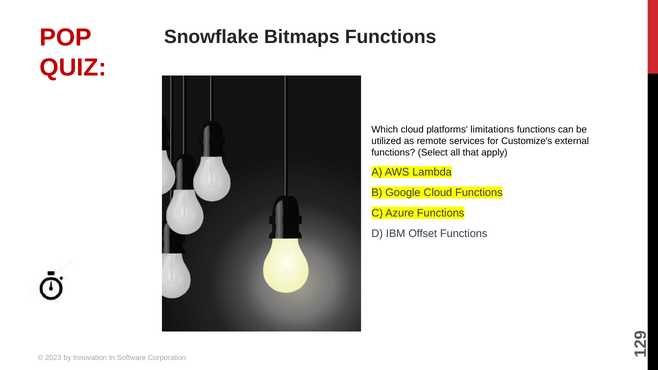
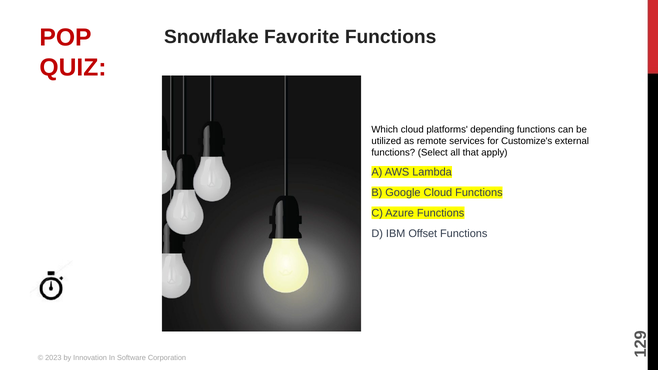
Bitmaps: Bitmaps -> Favorite (302, 37)
limitations: limitations -> depending (492, 129)
